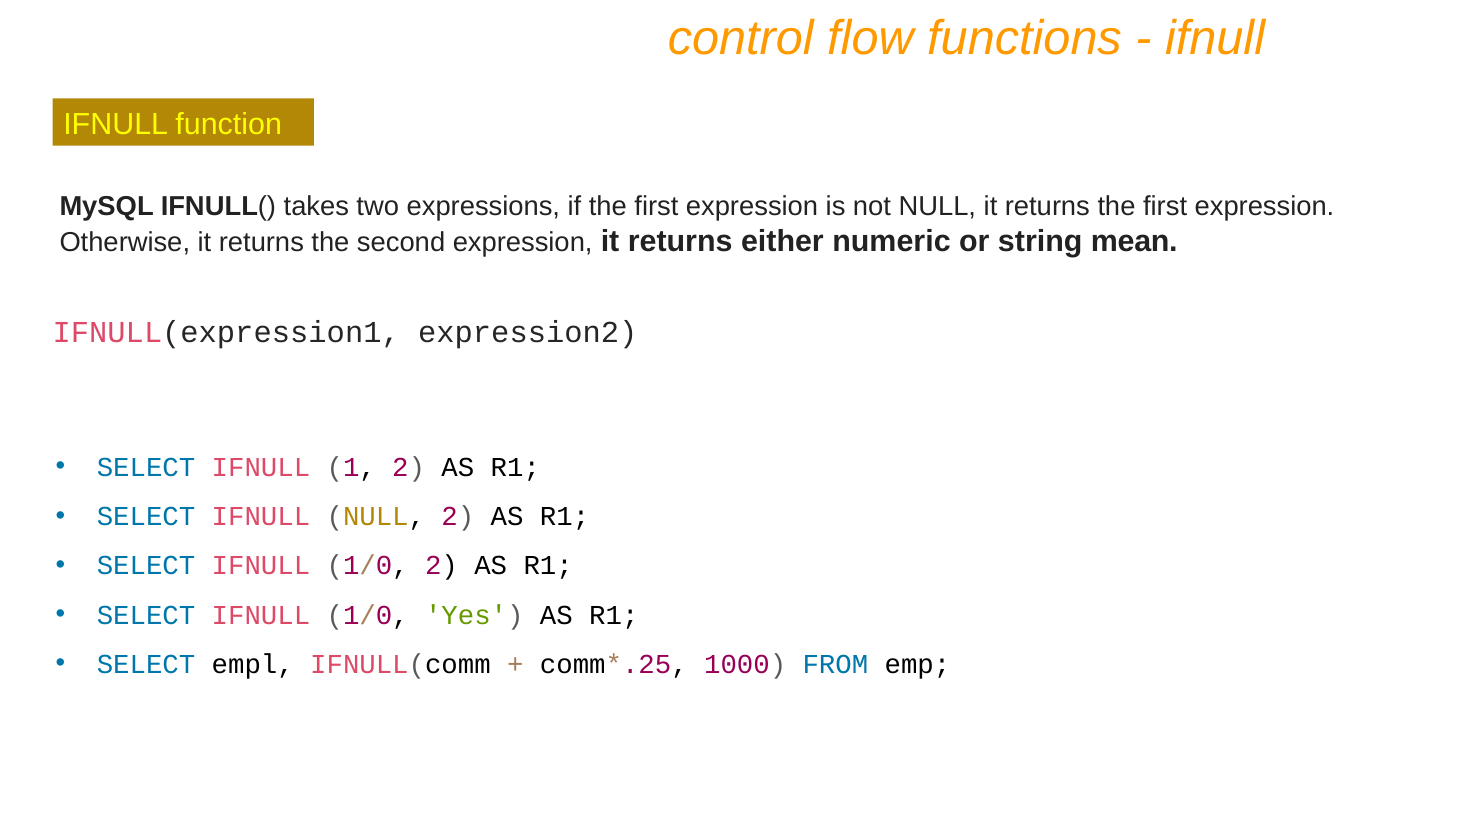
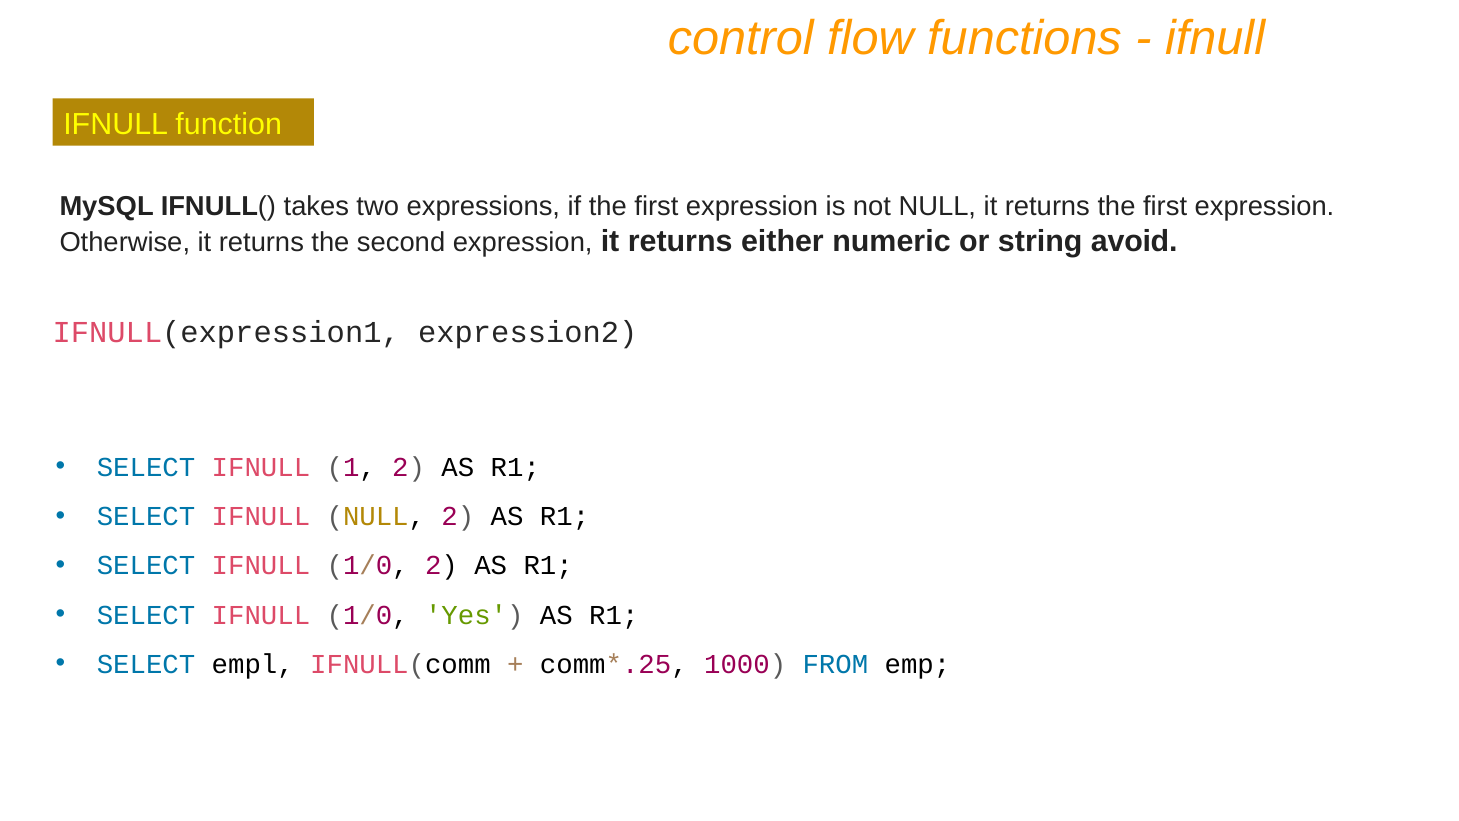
mean: mean -> avoid (1134, 241)
